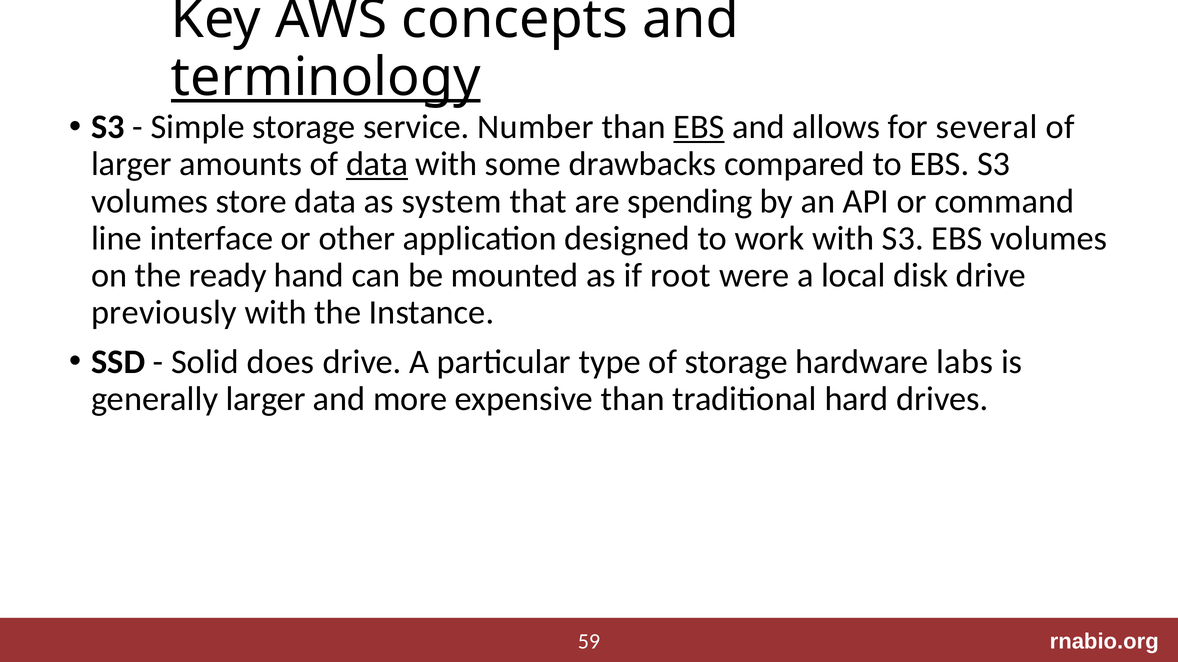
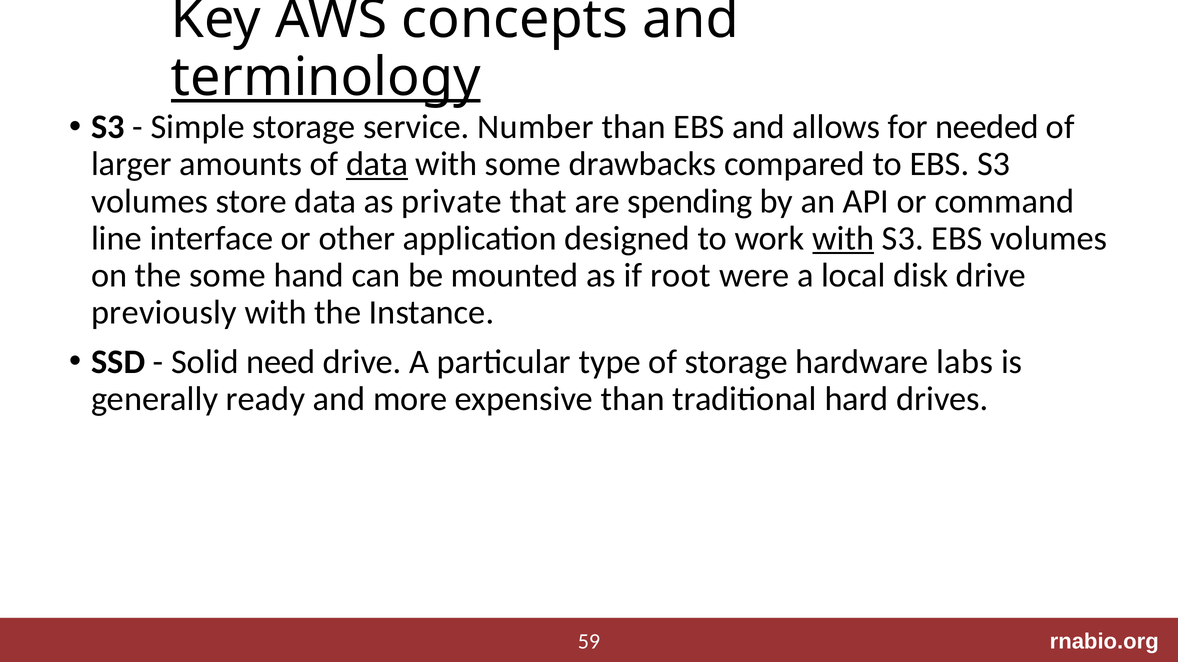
EBS underline: present -> none (699, 127)
several: several -> needed (987, 127)
system: system -> private (452, 201)
with underline: none -> present (843, 239)
the ready: ready -> some (227, 276)
does: does -> need (281, 362)
generally larger: larger -> ready (265, 399)
